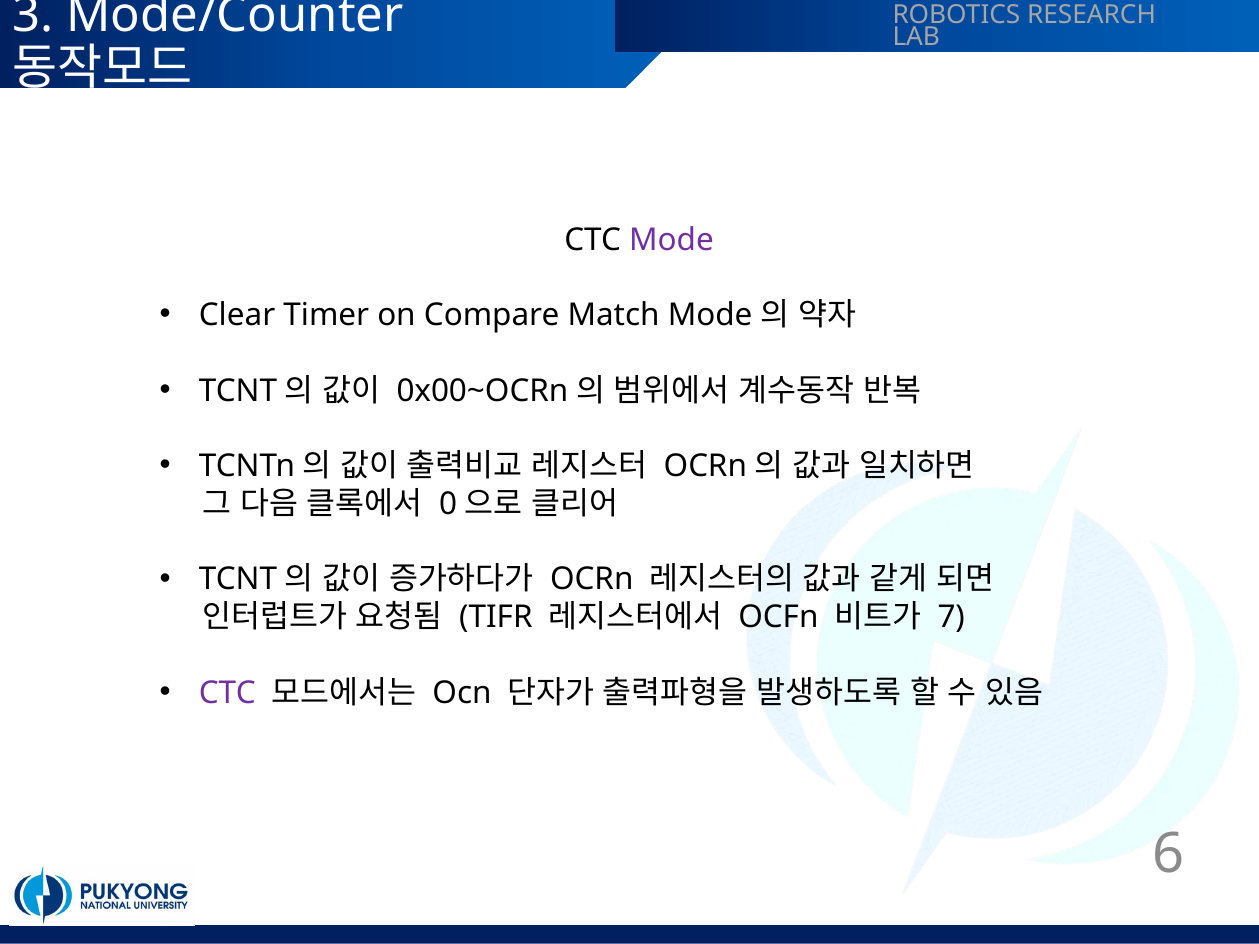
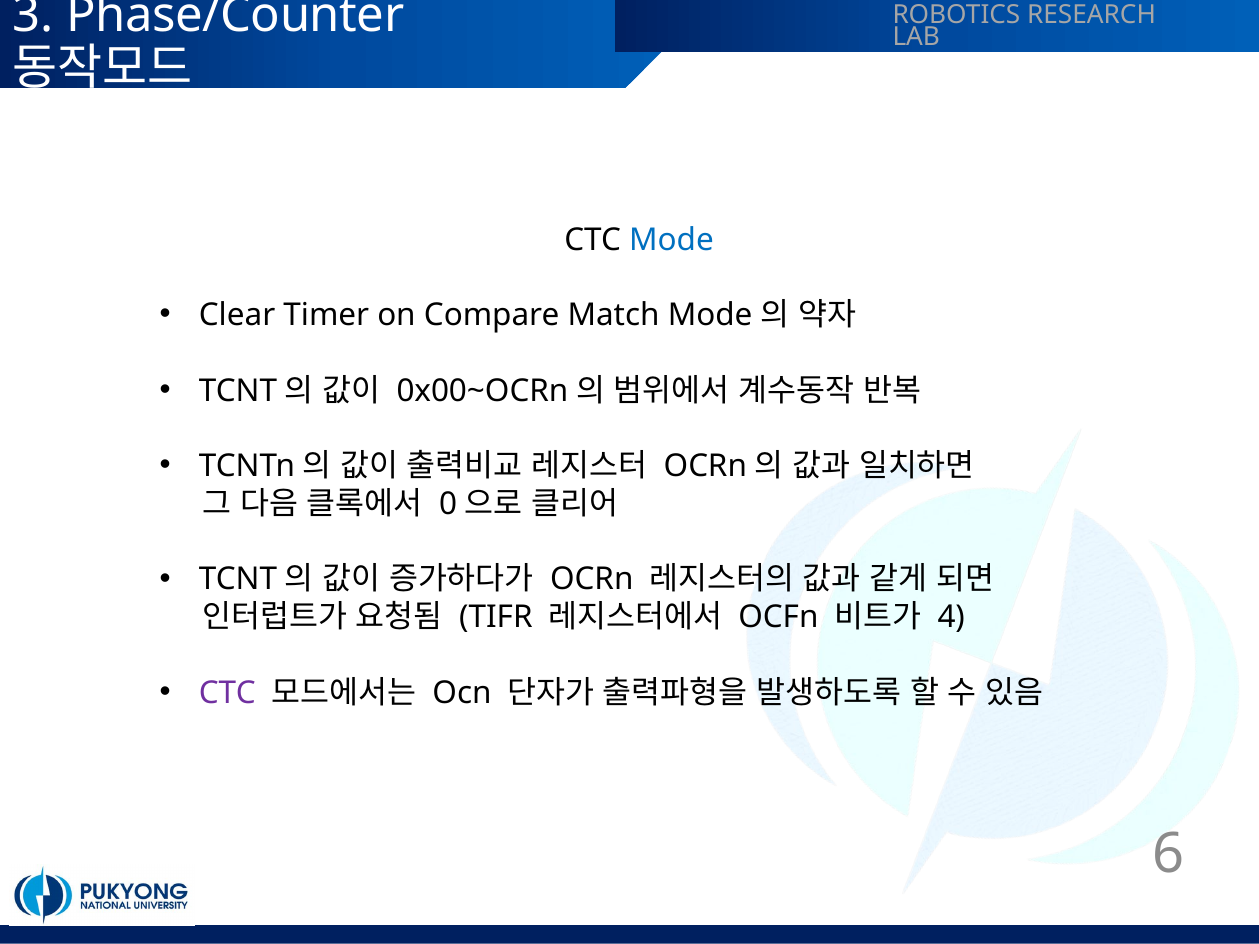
Mode/Counter: Mode/Counter -> Phase/Counter (235, 15)
Mode colour: purple -> blue (671, 240)
7: 7 -> 4 (951, 617)
